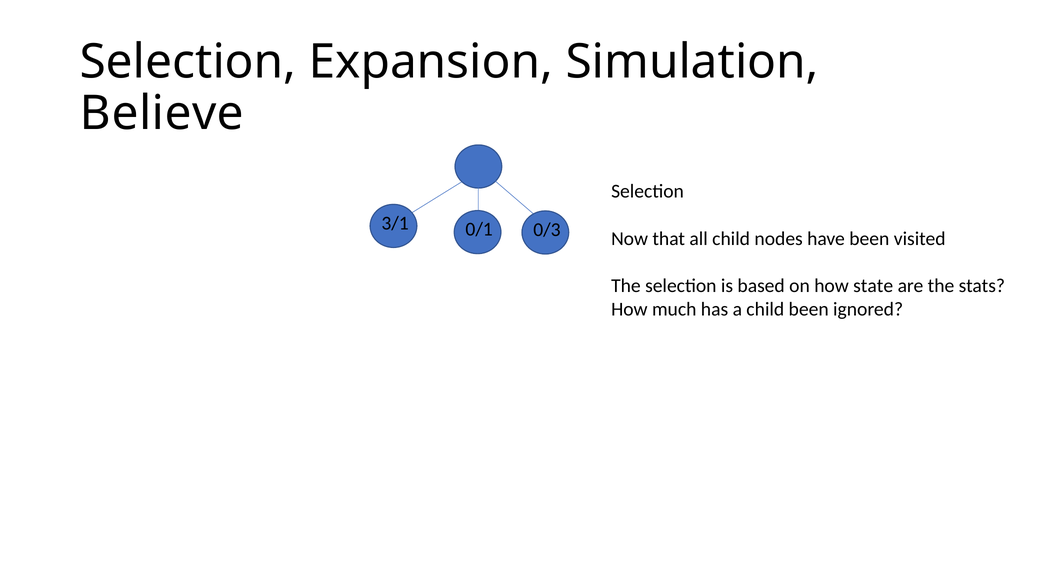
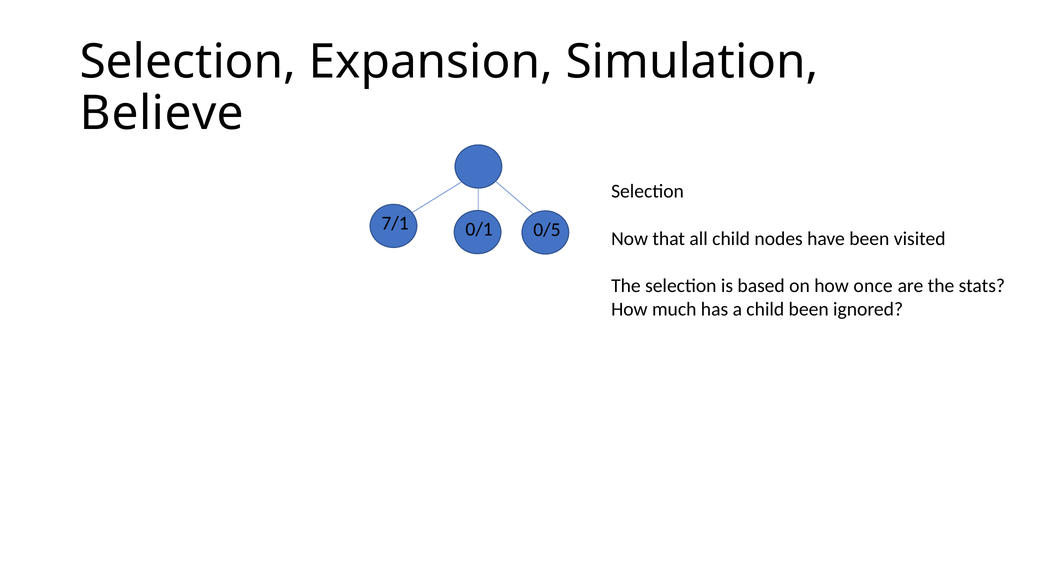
3/1: 3/1 -> 7/1 (395, 223)
0/3: 0/3 -> 0/5 (547, 230)
state: state -> once (873, 285)
